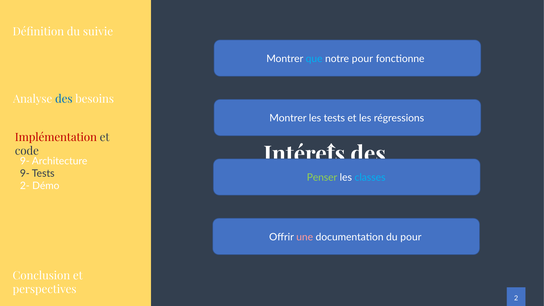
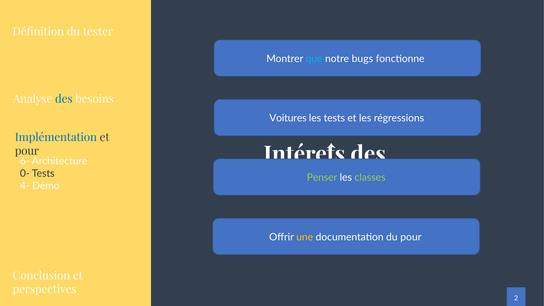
suivie: suivie -> tester (98, 32)
notre pour: pour -> bugs (362, 59)
Montrer: Montrer -> Voitures (288, 118)
Implémentation colour: red -> blue (56, 137)
code: code -> pour (27, 151)
9-: 9- -> 6- (25, 161)
9-: 9- -> 0- (25, 174)
classes colour: light blue -> light green (370, 178)
2-: 2- -> 4- (25, 186)
une colour: pink -> yellow (305, 237)
